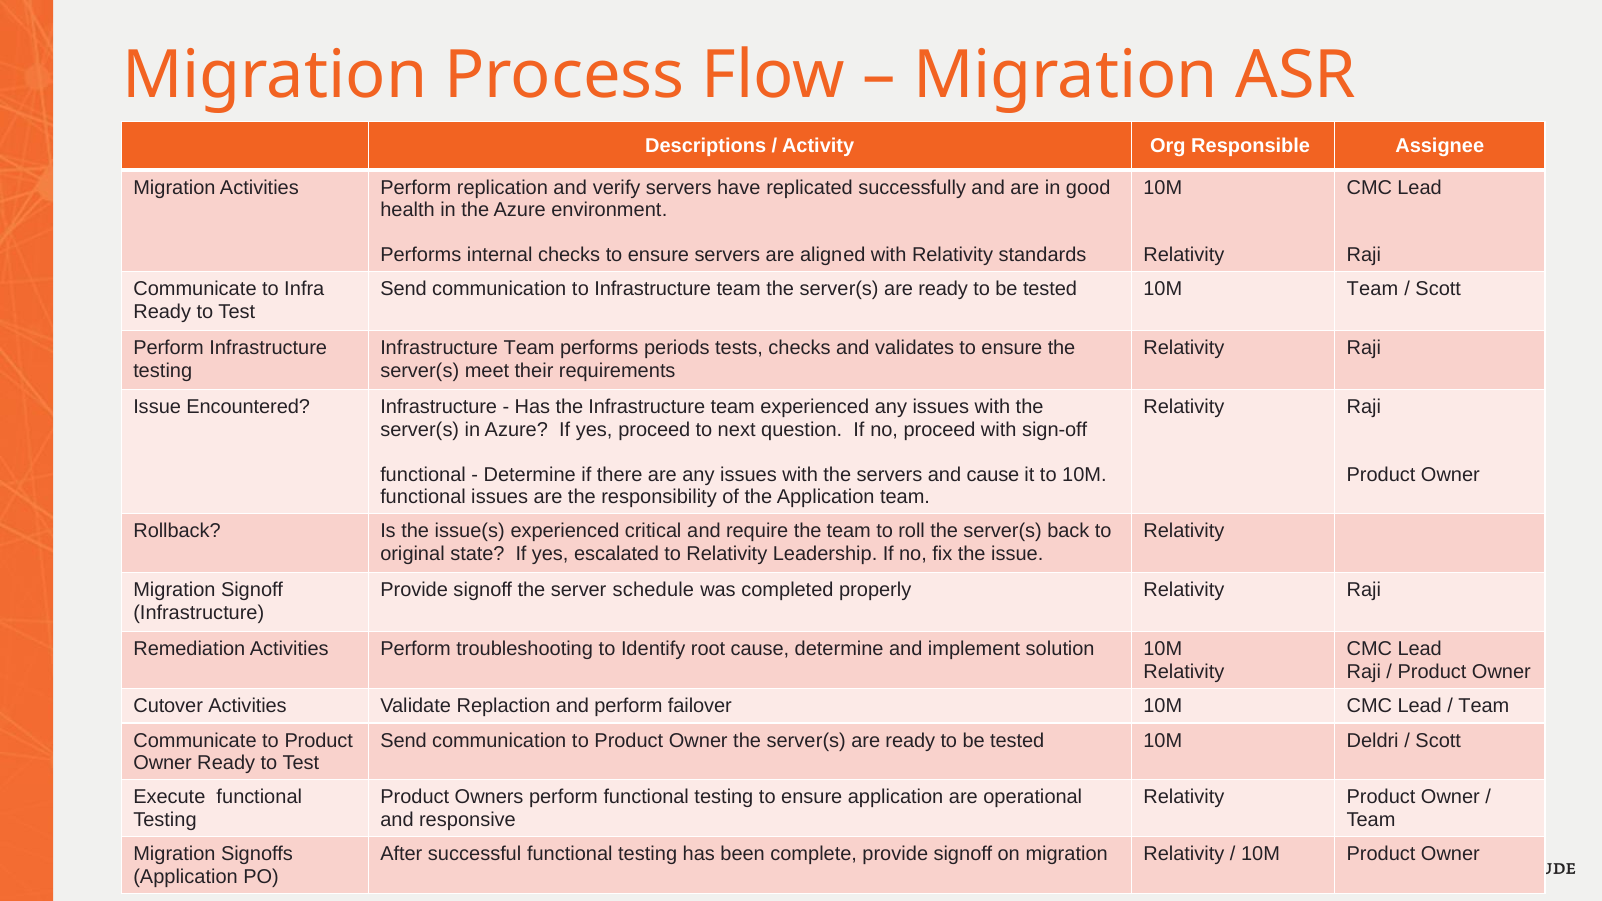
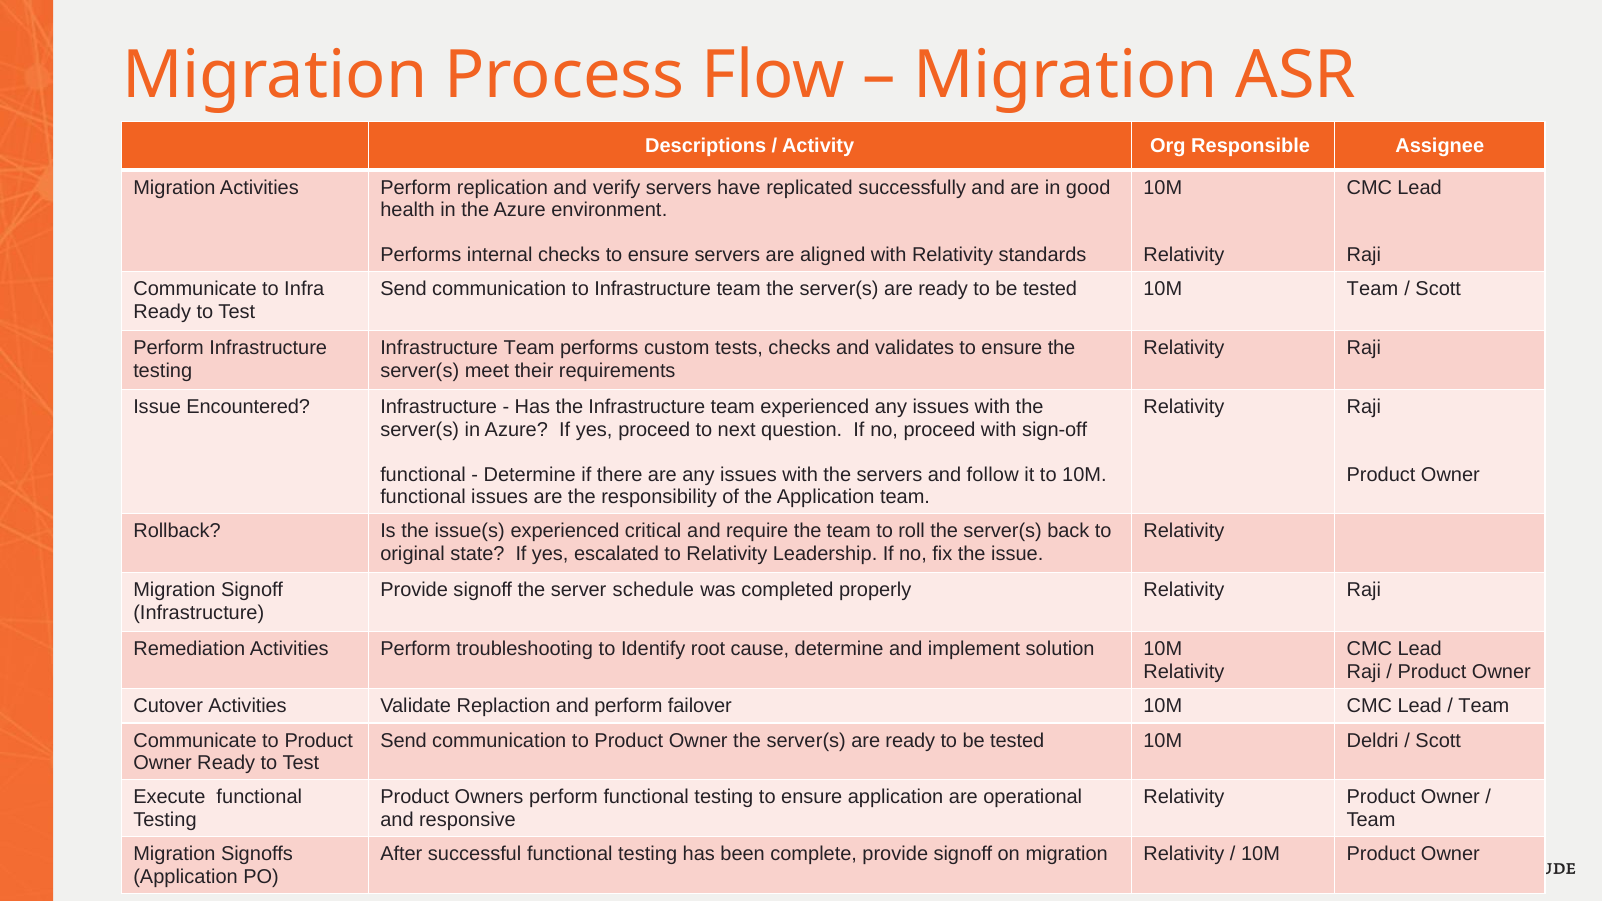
periods: periods -> custom (677, 348)
and cause: cause -> follow (993, 474)
